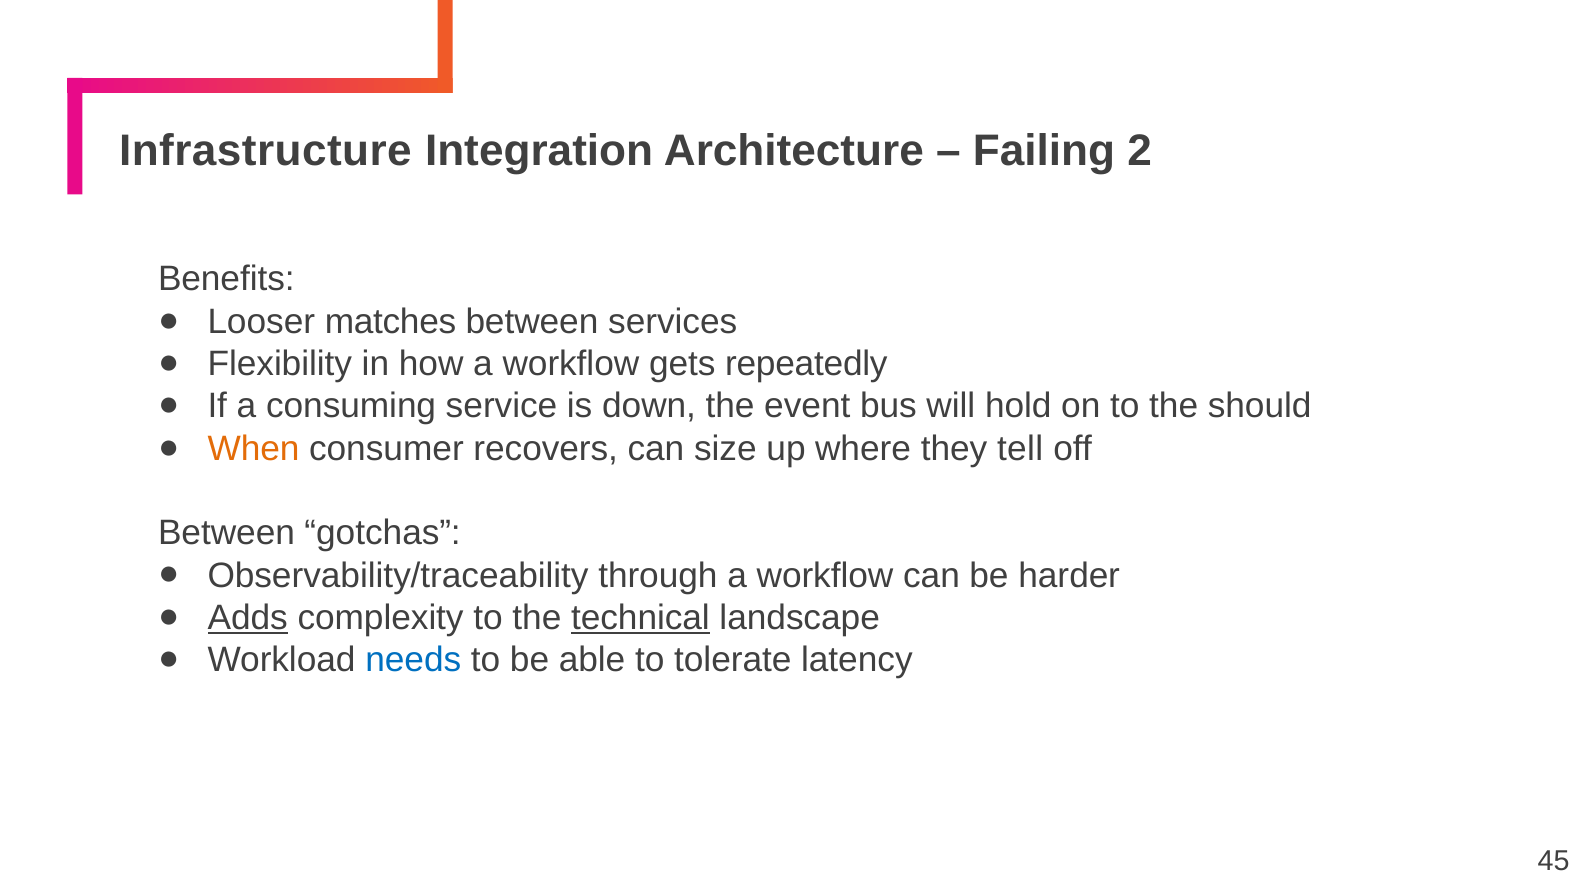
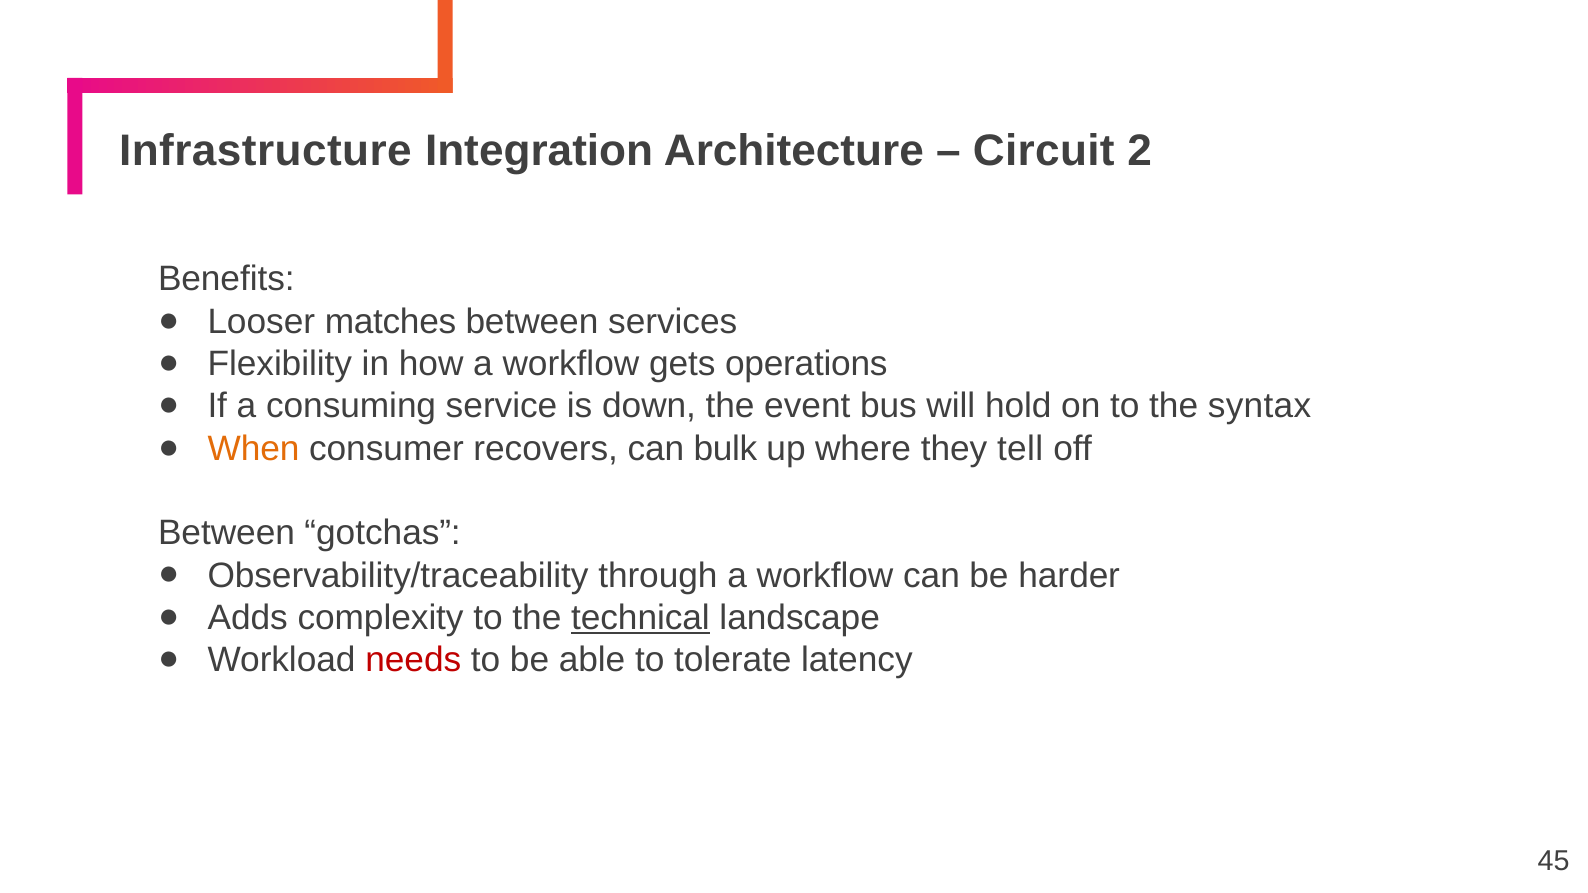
Failing: Failing -> Circuit (1044, 151)
repeatedly: repeatedly -> operations (806, 364)
should: should -> syntax (1259, 406)
size: size -> bulk (726, 449)
Adds underline: present -> none (248, 618)
needs colour: blue -> red (413, 660)
